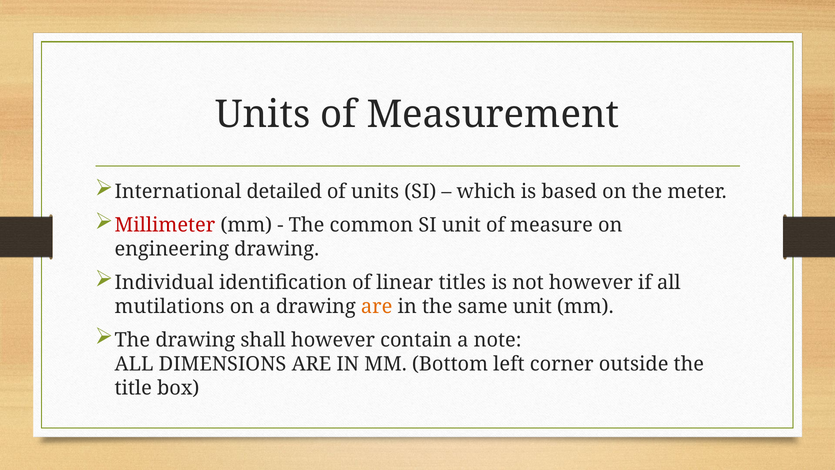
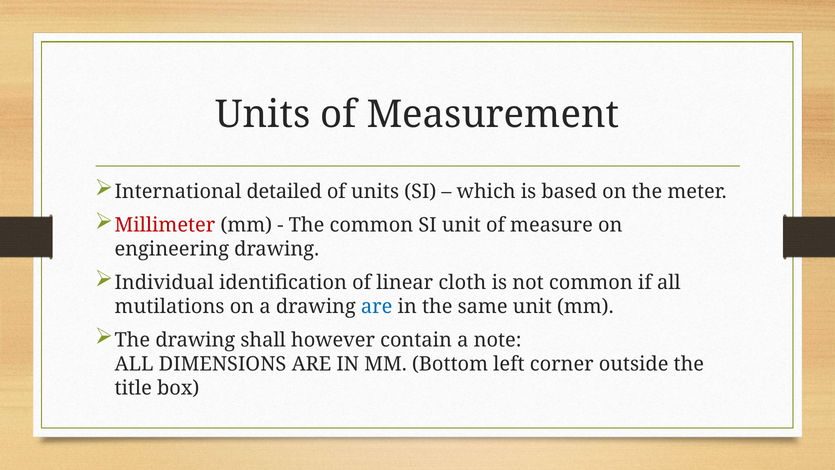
titles: titles -> cloth (462, 282)
not however: however -> common (591, 282)
are colour: orange -> blue (377, 306)
